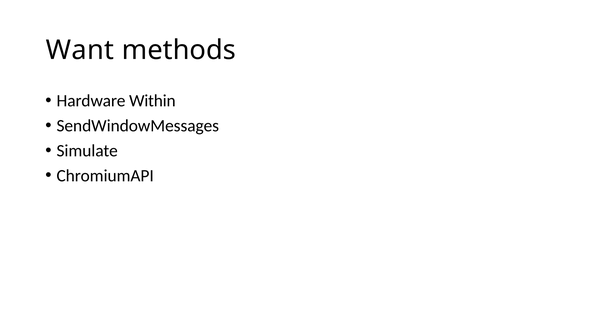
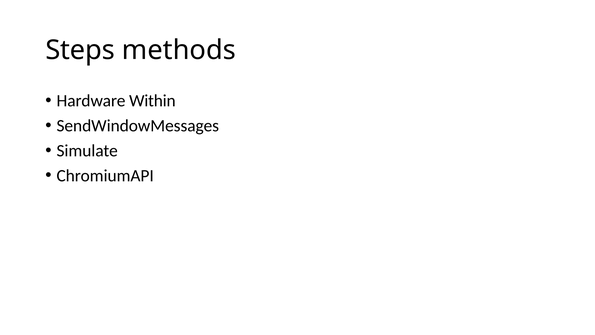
Want: Want -> Steps (80, 50)
